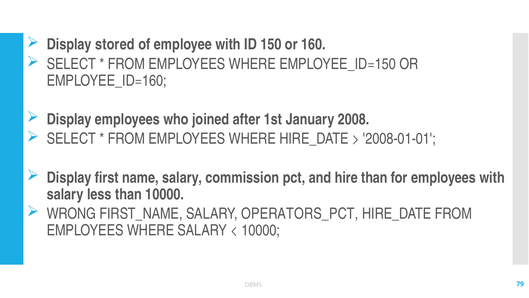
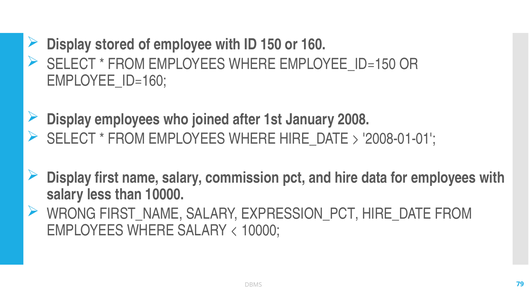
hire than: than -> data (374, 177)
OPERATORS_PCT: OPERATORS_PCT -> EXPRESSION_PCT (300, 213)
